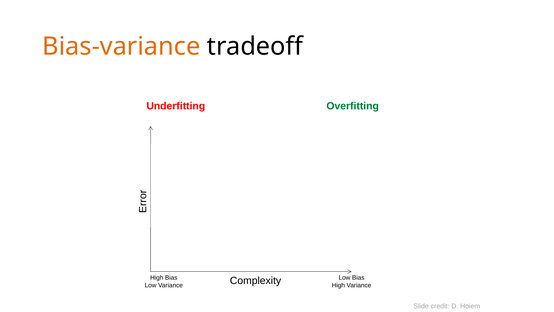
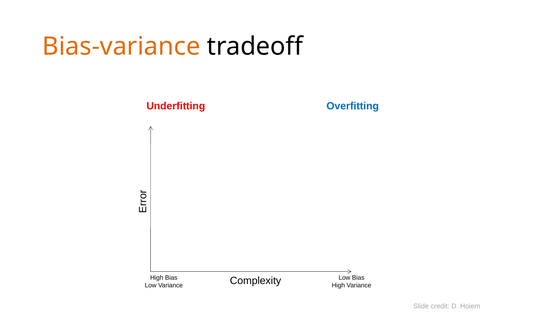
Overfitting colour: green -> blue (353, 106)
